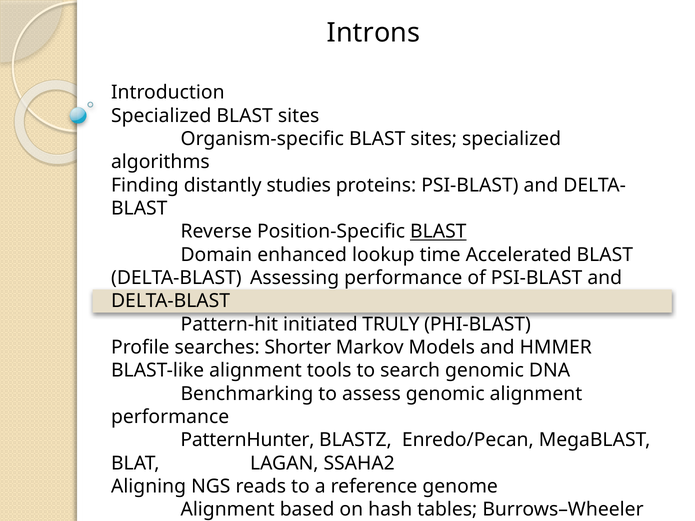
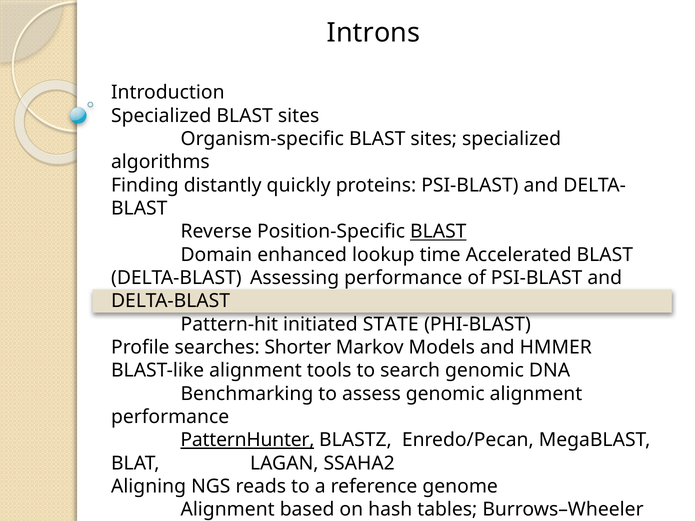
studies: studies -> quickly (299, 185)
TRULY: TRULY -> STATE (391, 324)
PatternHunter underline: none -> present (247, 440)
